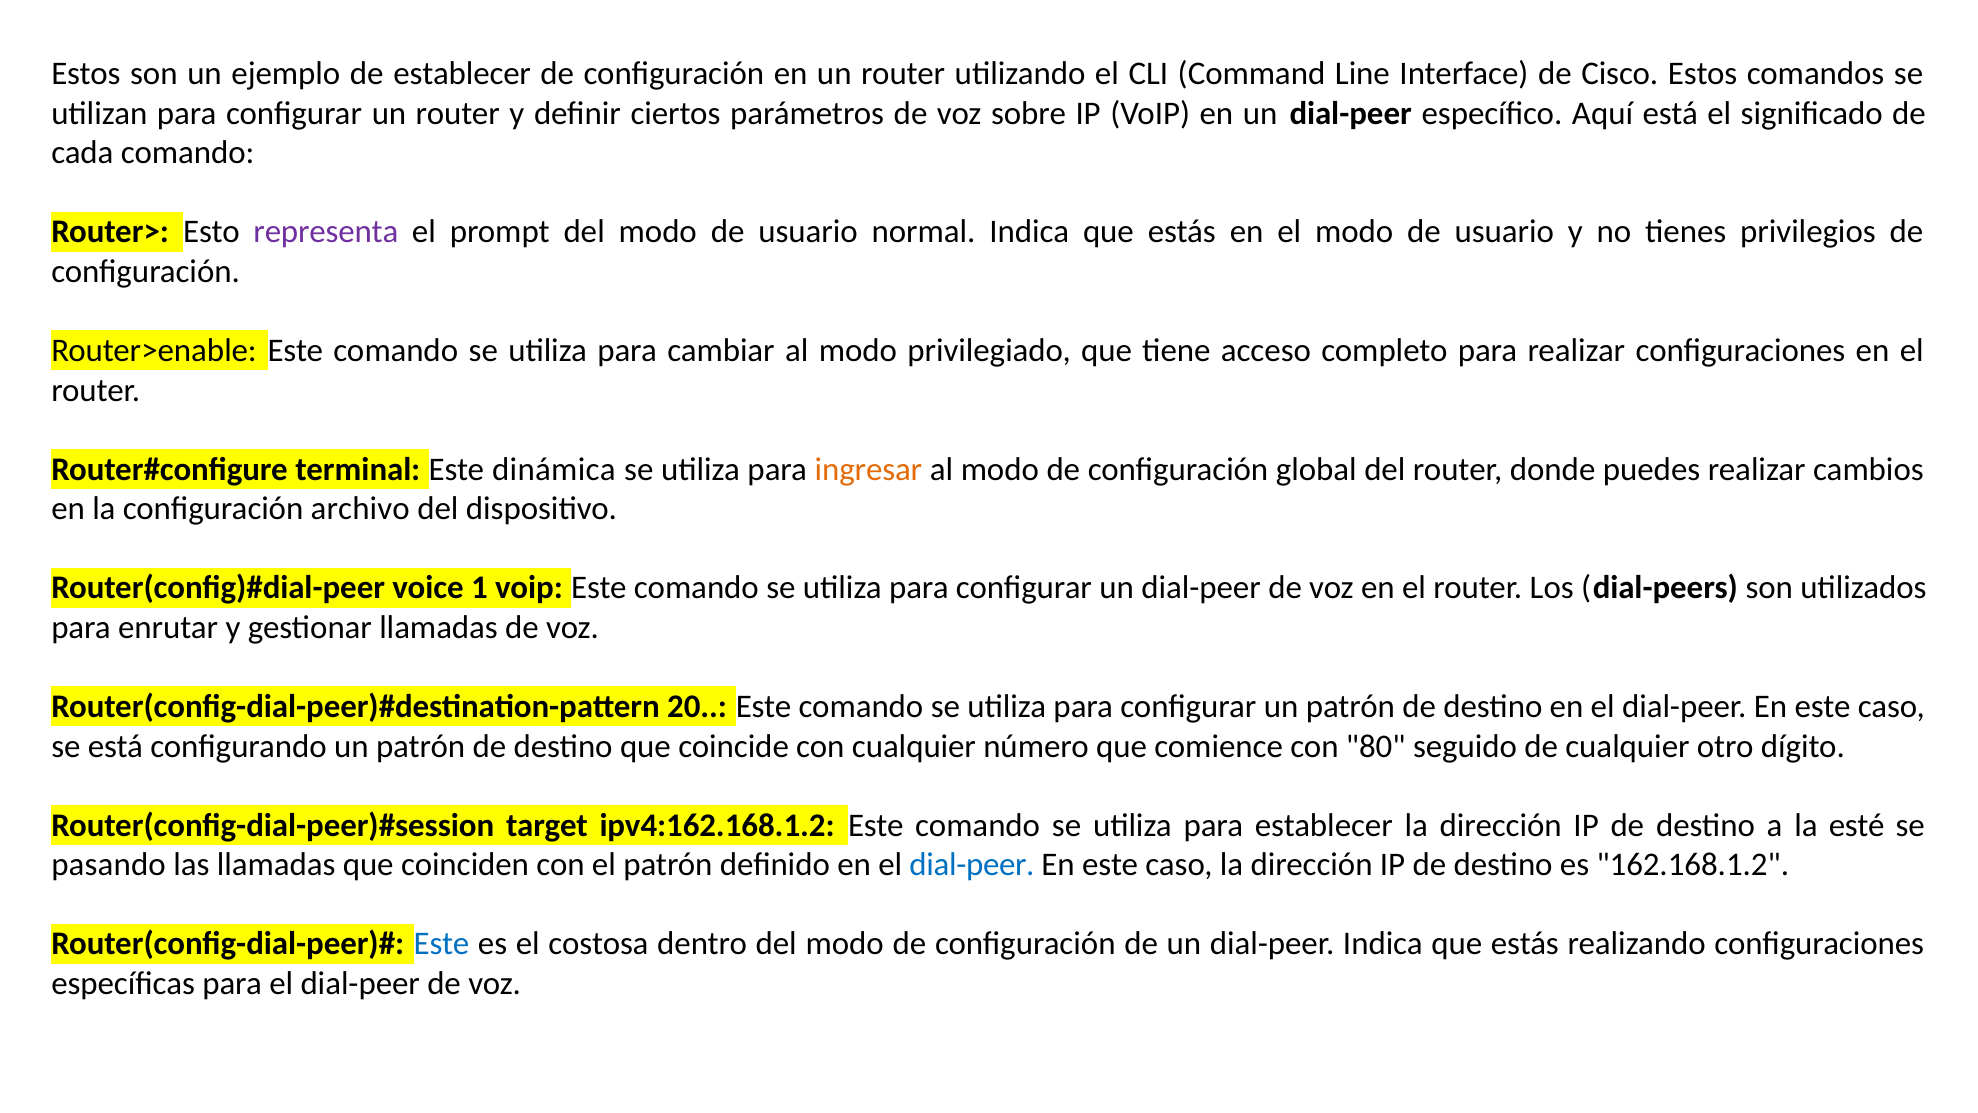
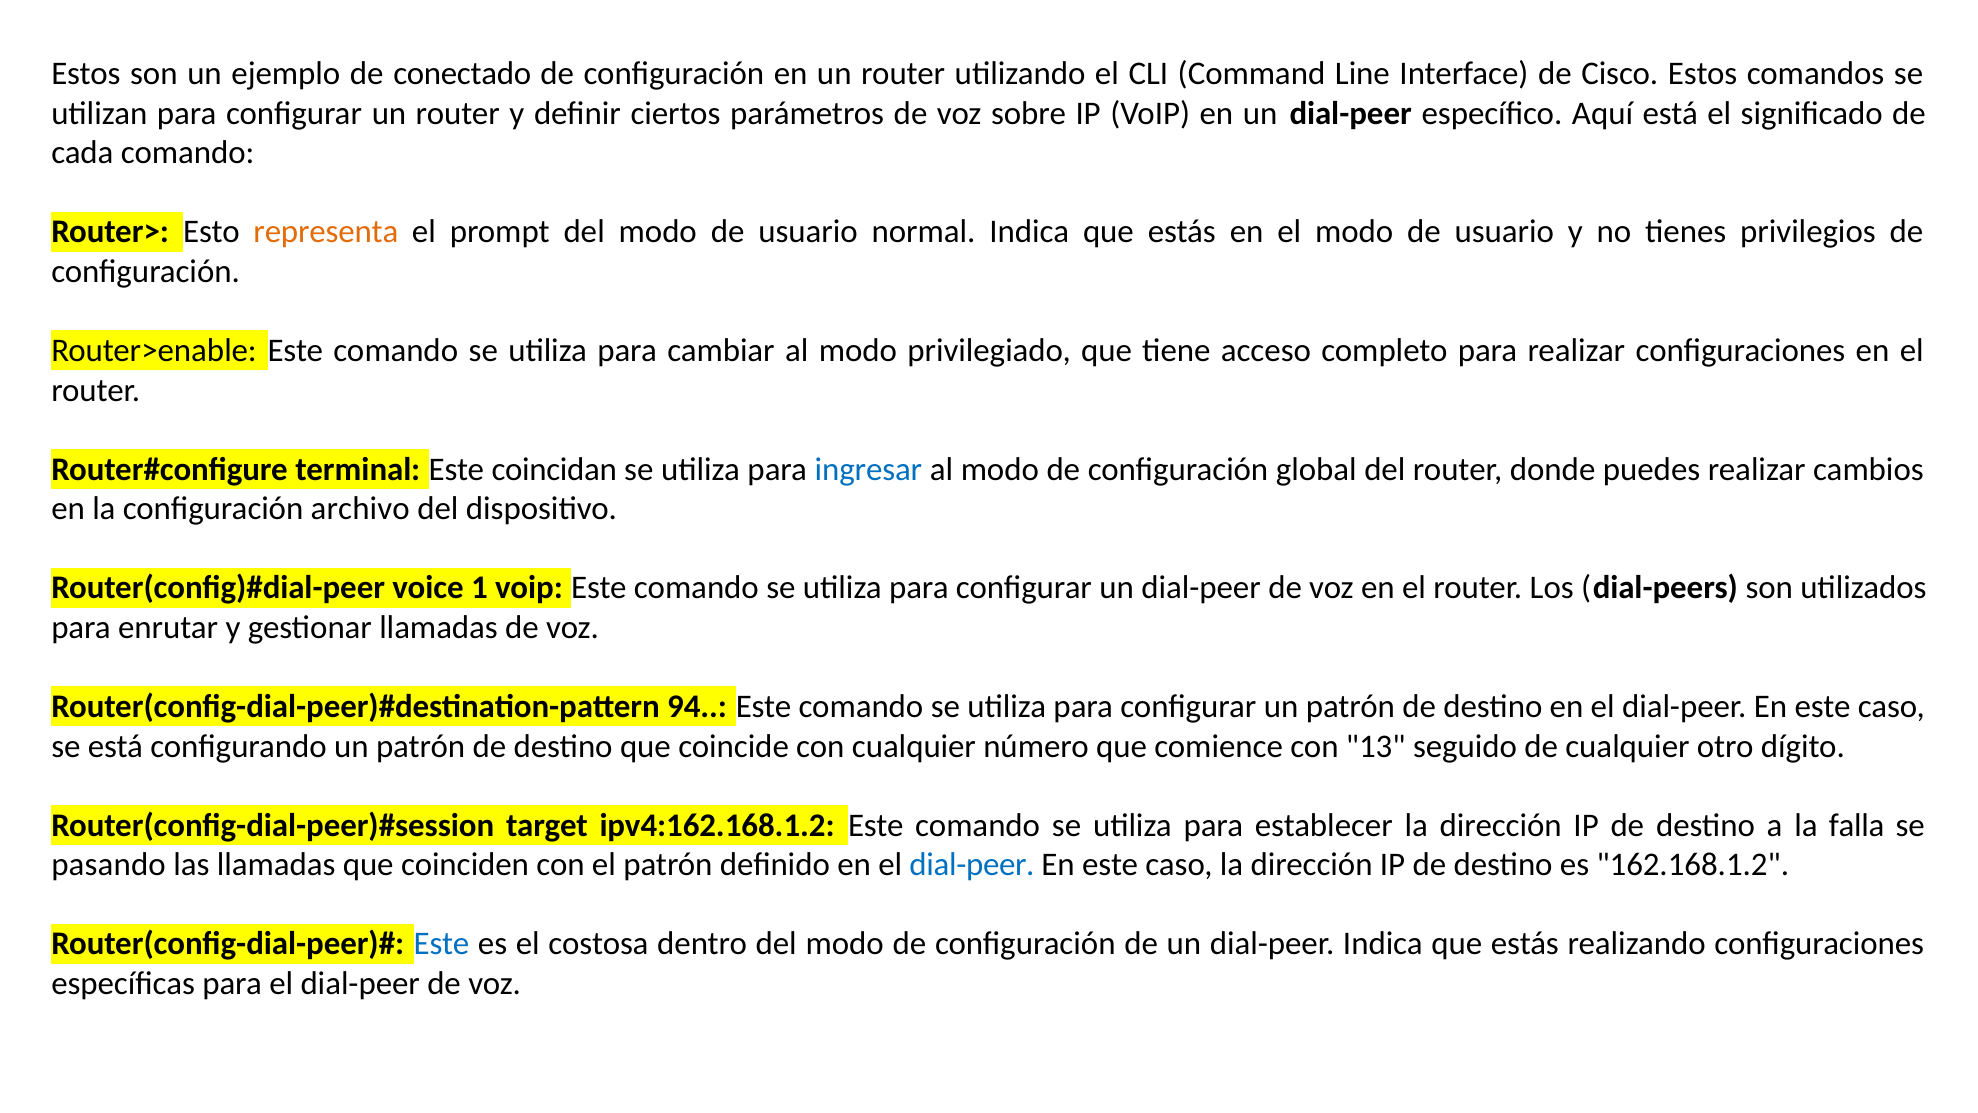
de establecer: establecer -> conectado (462, 74)
representa colour: purple -> orange (326, 232)
dinámica: dinámica -> coincidan (554, 469)
ingresar colour: orange -> blue (868, 469)
20: 20 -> 94 (697, 706)
80: 80 -> 13 (1376, 746)
esté: esté -> falla (1857, 825)
